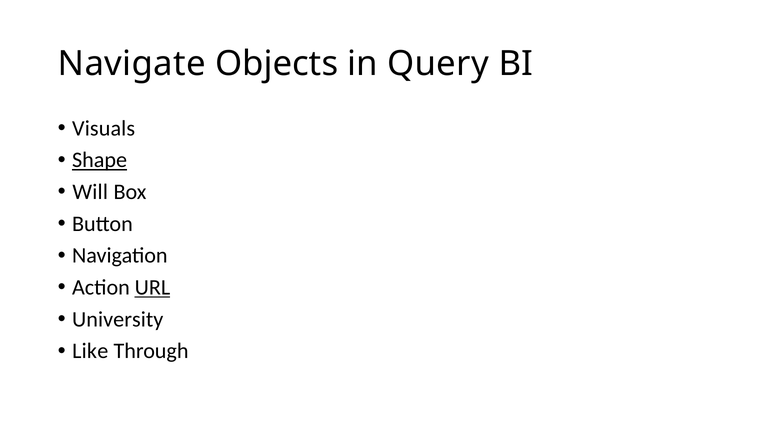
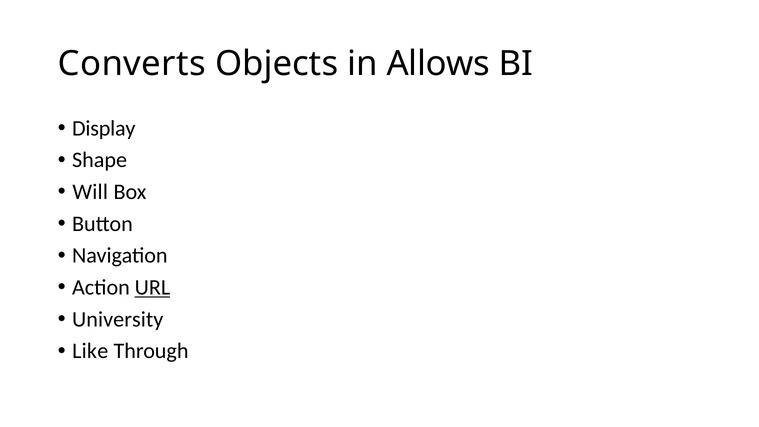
Navigate: Navigate -> Converts (132, 64)
Query: Query -> Allows (438, 64)
Visuals: Visuals -> Display (104, 128)
Shape underline: present -> none (100, 160)
